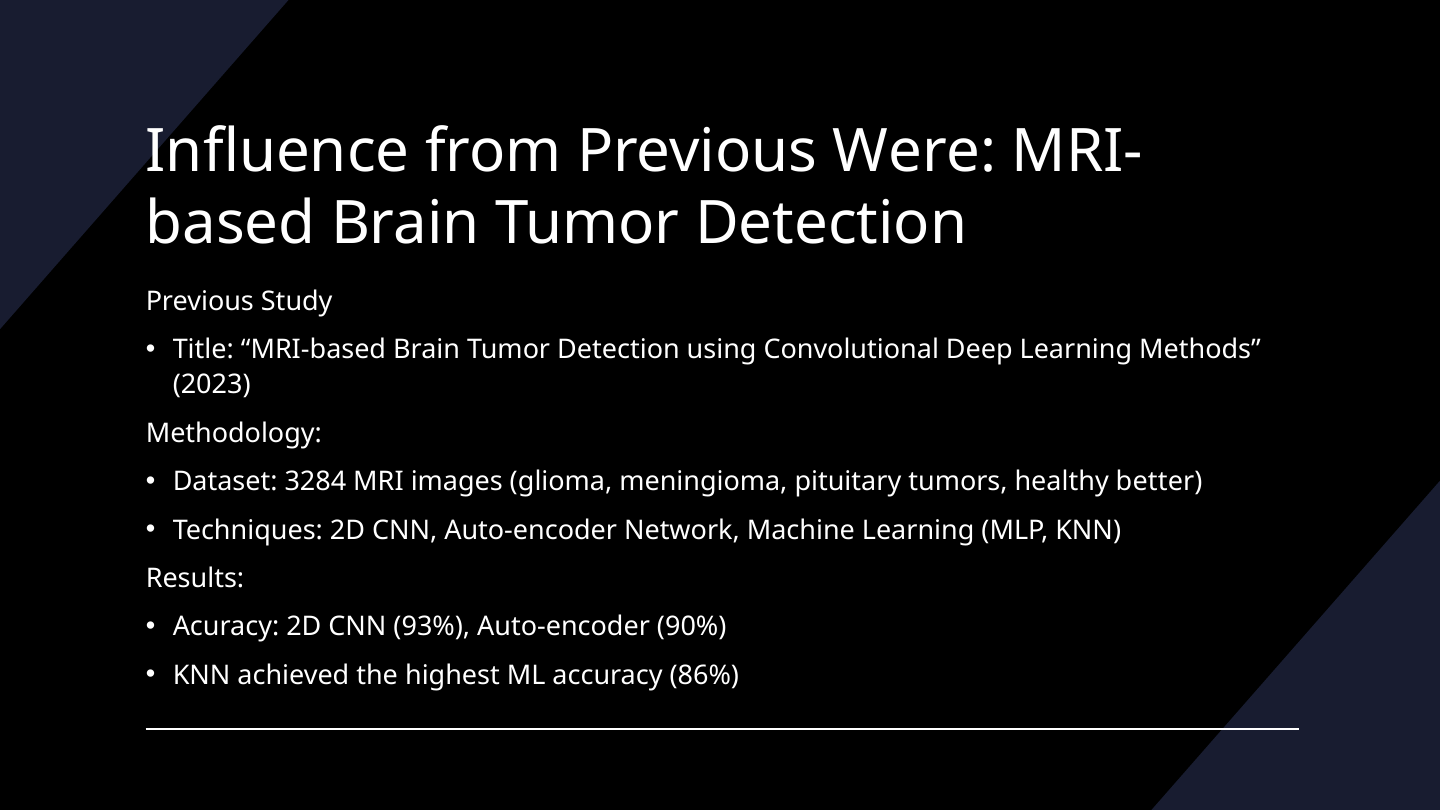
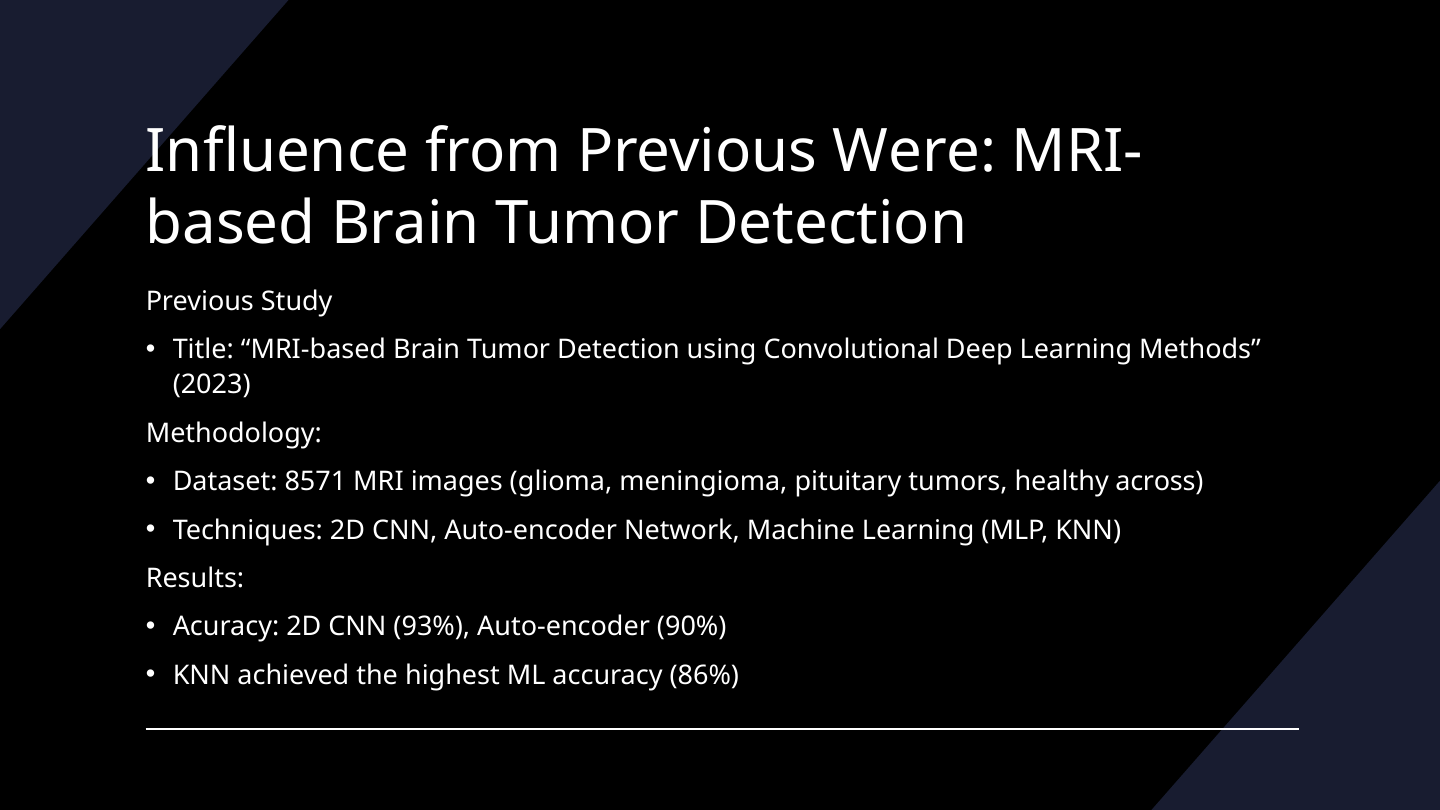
3284: 3284 -> 8571 (315, 482)
better: better -> across (1159, 482)
